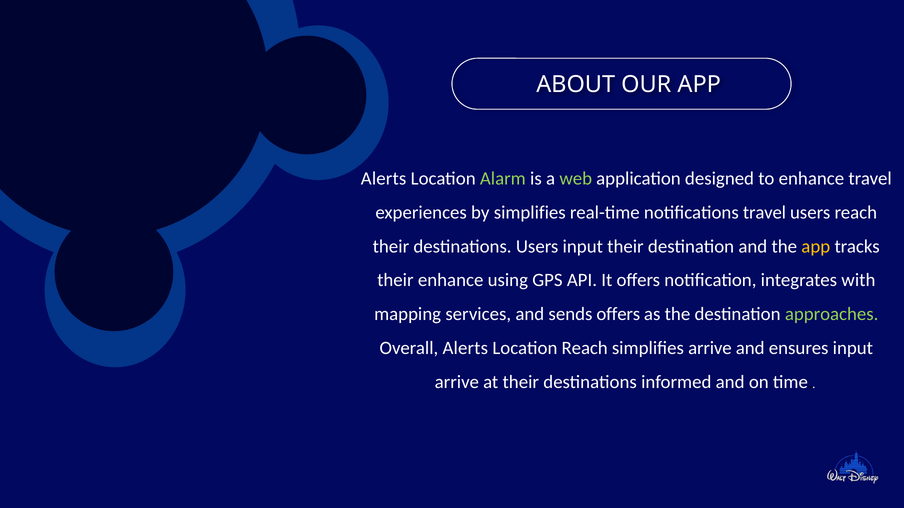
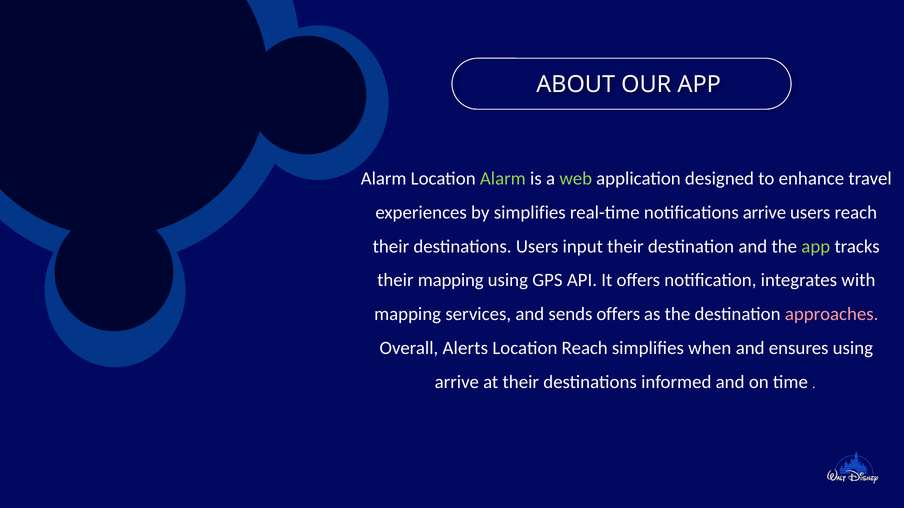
Alerts: Alerts -> Alarm (384, 179)
notifications travel: travel -> arrive (764, 213)
app colour: yellow -> light green (816, 247)
their enhance: enhance -> mapping (451, 280)
approaches colour: light green -> pink (832, 314)
simplifies arrive: arrive -> when (710, 348)
ensures input: input -> using (853, 348)
